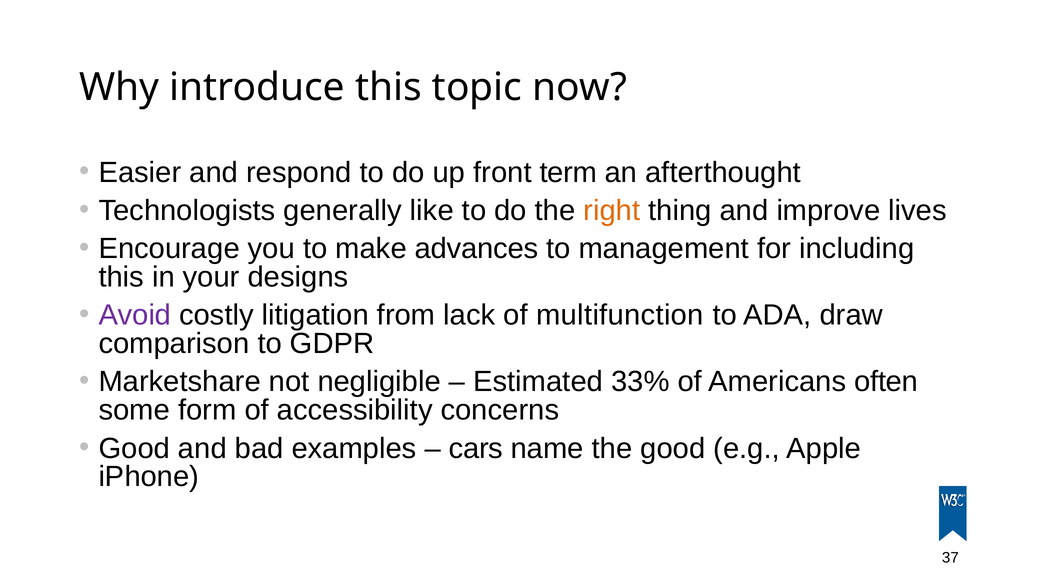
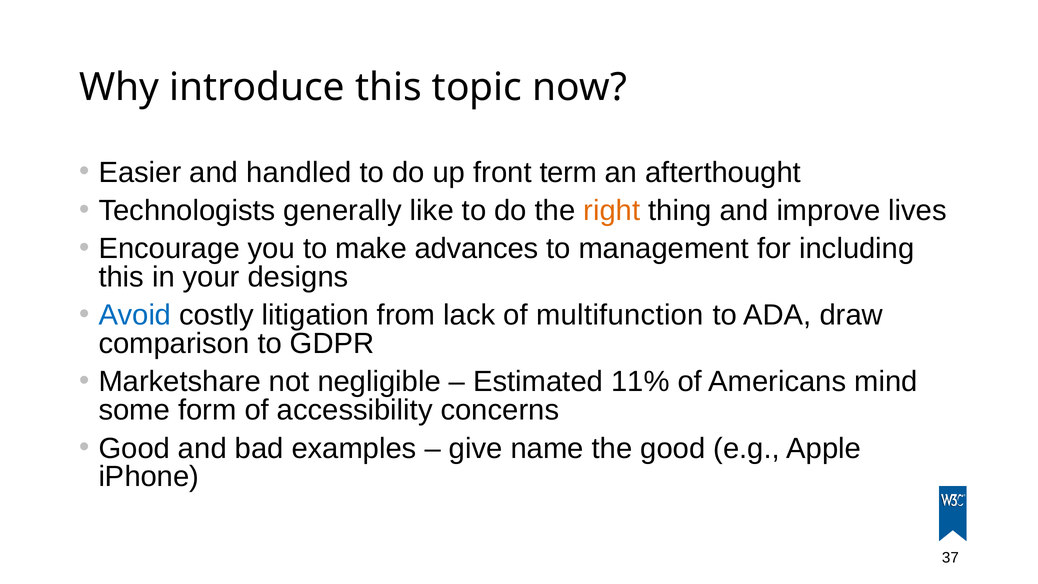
respond: respond -> handled (299, 172)
Avoid colour: purple -> blue (135, 315)
33%: 33% -> 11% (640, 382)
often: often -> mind (886, 382)
cars: cars -> give (476, 448)
